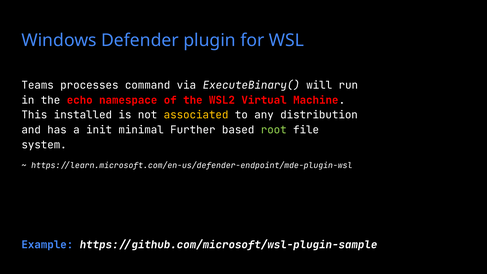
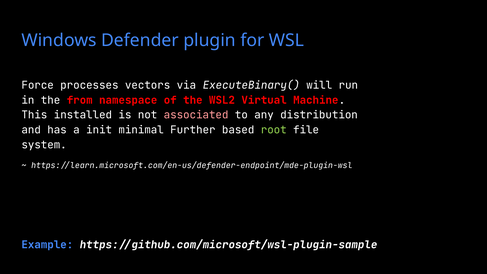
Teams: Teams -> Force (38, 85)
command: command -> vectors (148, 85)
echo: echo -> from (80, 100)
associated colour: yellow -> pink (196, 115)
